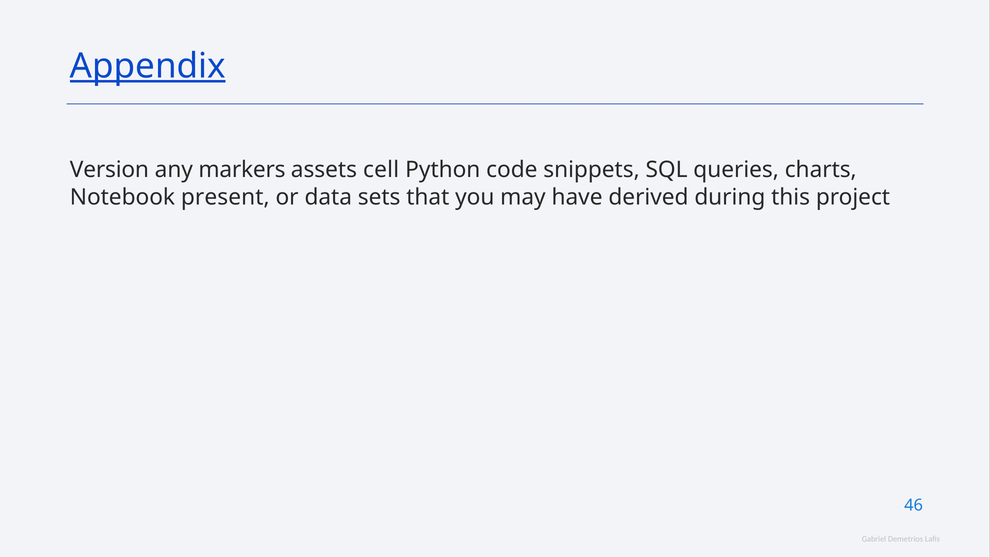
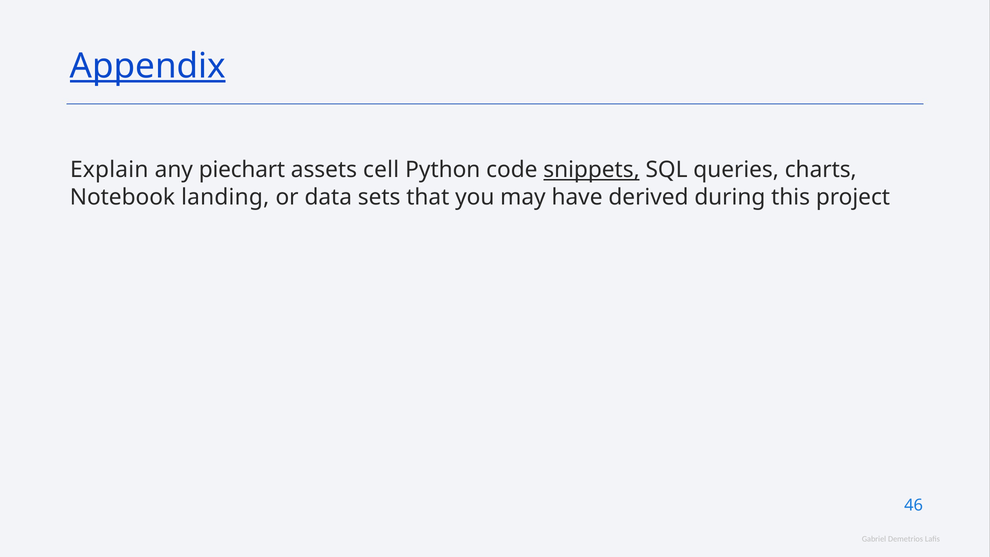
Version: Version -> Explain (109, 170)
markers: markers -> piechart (242, 170)
snippets underline: none -> present (592, 170)
present: present -> landing (225, 197)
